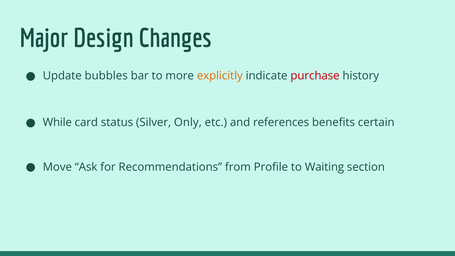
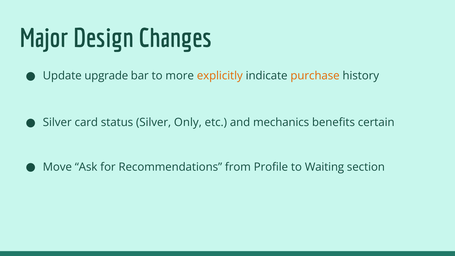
bubbles: bubbles -> upgrade (106, 76)
purchase colour: red -> orange (315, 76)
While: While -> Silver (57, 122)
references: references -> mechanics (281, 122)
